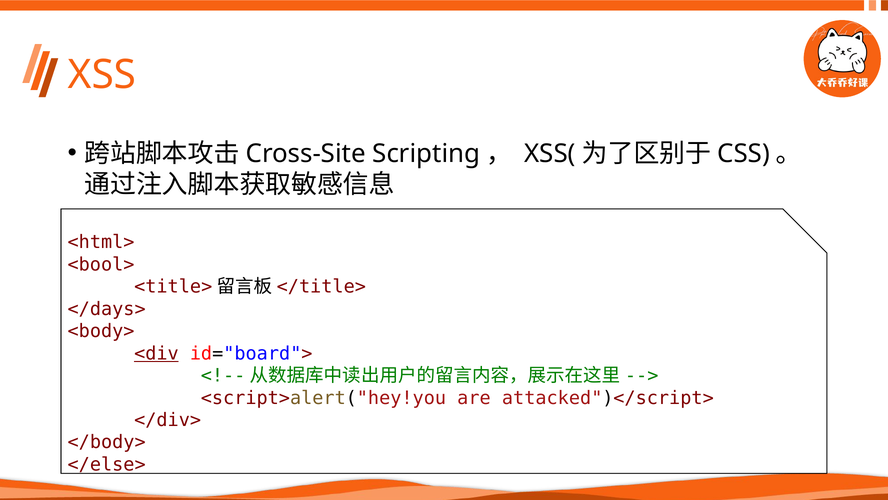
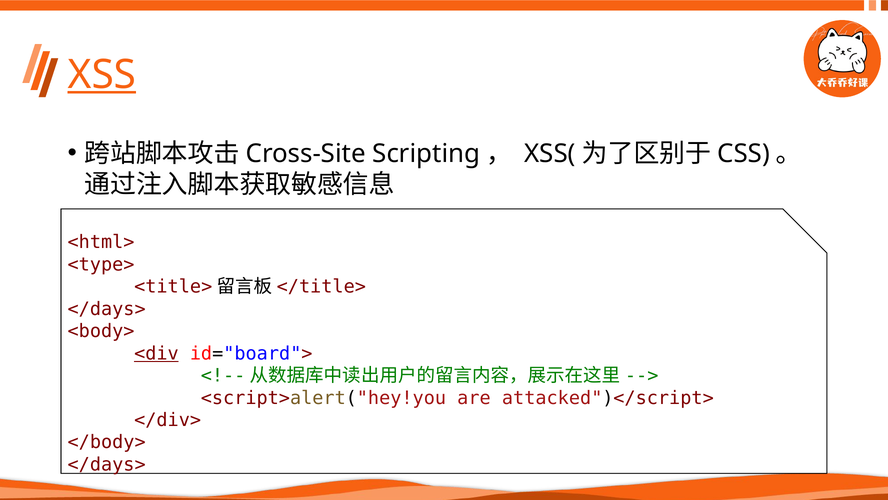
XSS underline: none -> present (102, 75)
<bool>: <bool> -> <type> (101, 264)
</else>: </else> -> </days> (107, 464)
